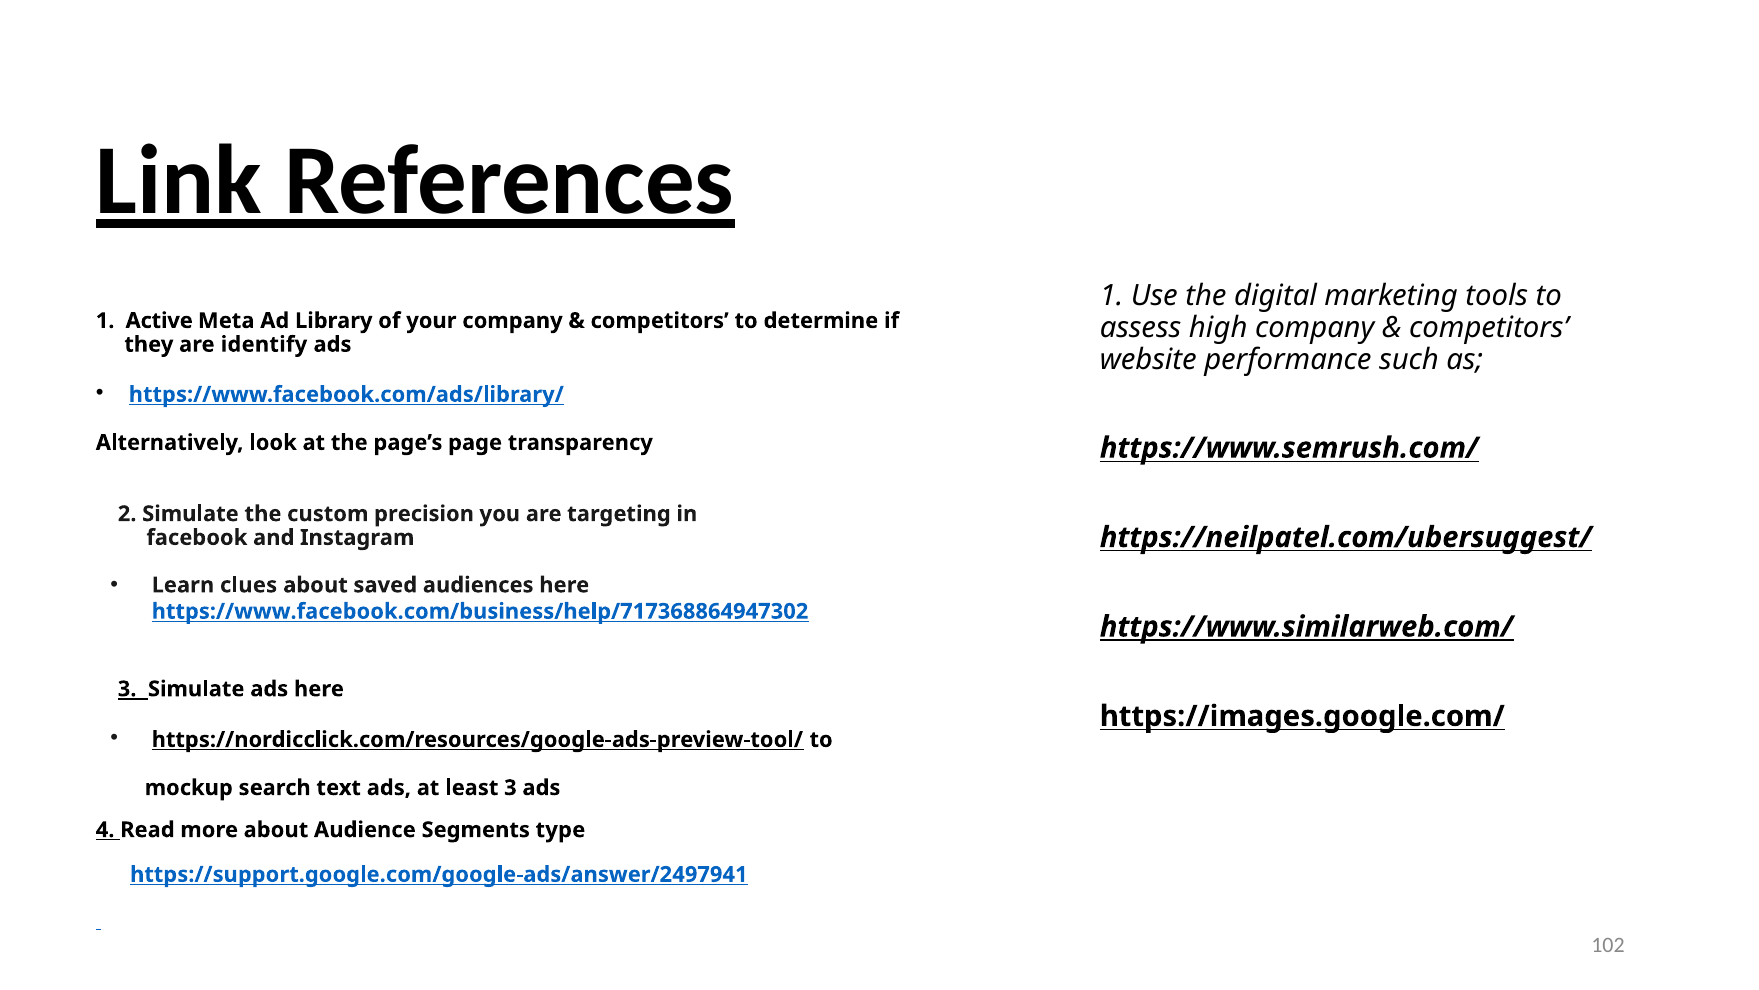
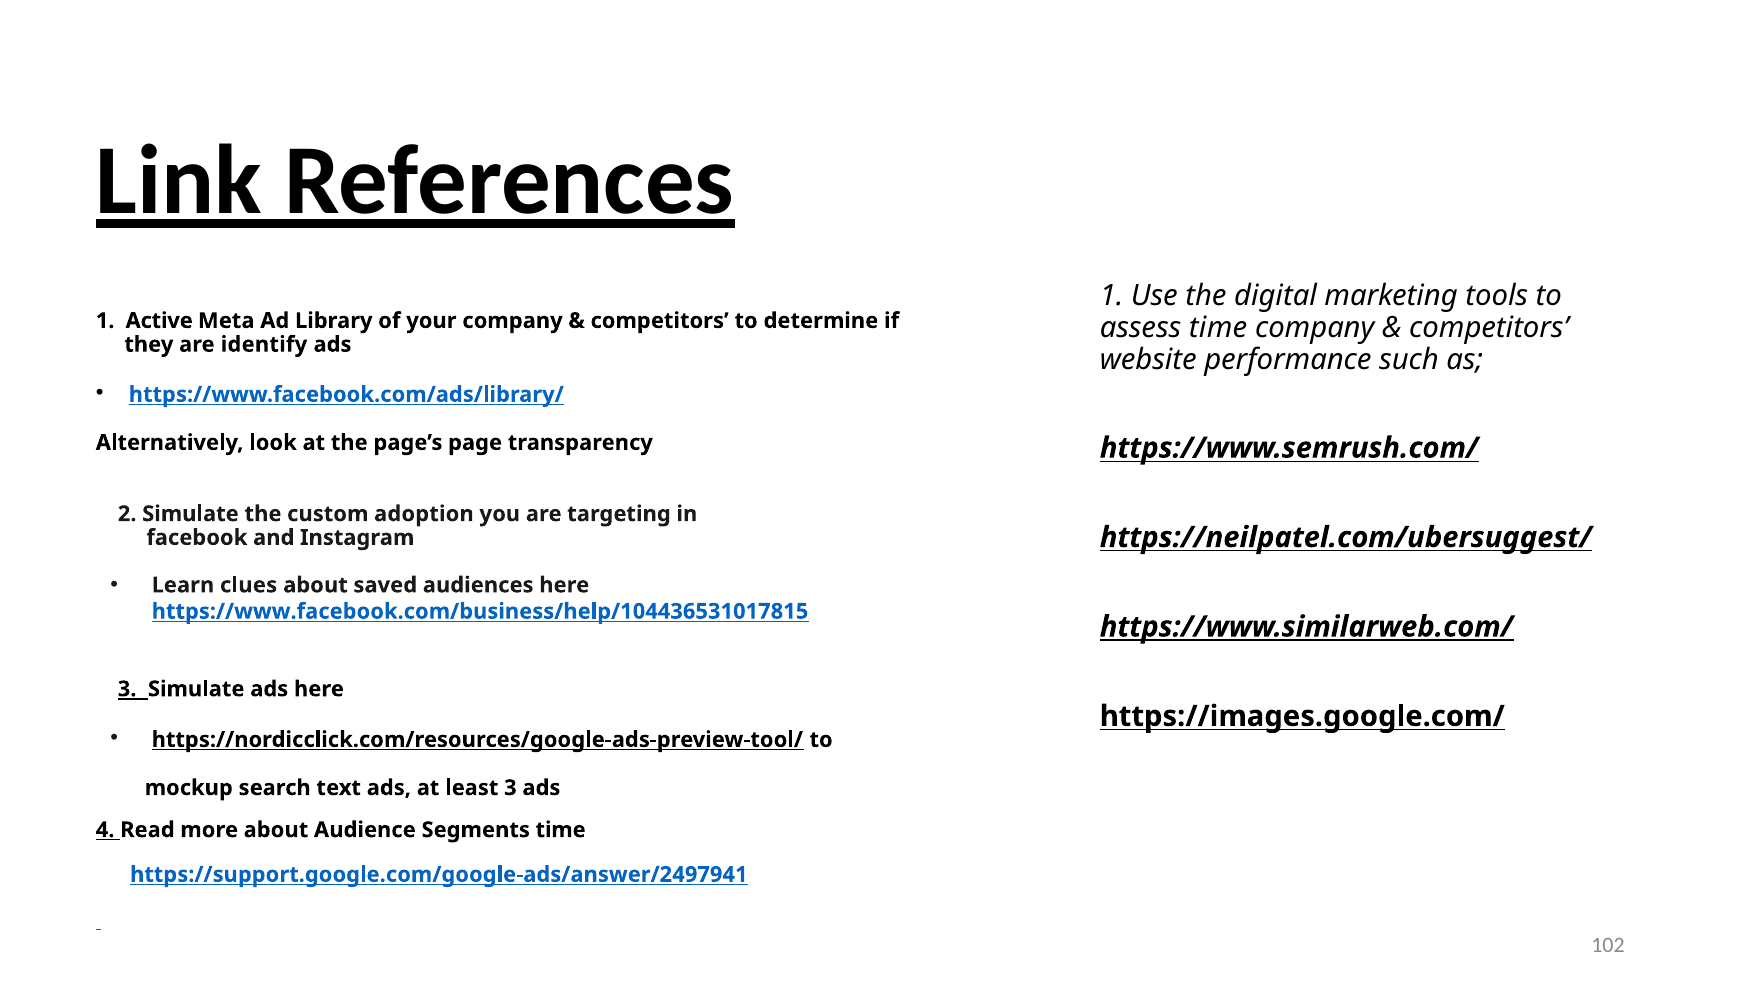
assess high: high -> time (1218, 328)
precision: precision -> adoption (424, 514)
https://www.facebook.com/business/help/717368864947302: https://www.facebook.com/business/help/717368864947302 -> https://www.facebook.com/business/help/104436531017815 (480, 611)
Segments type: type -> time (561, 829)
